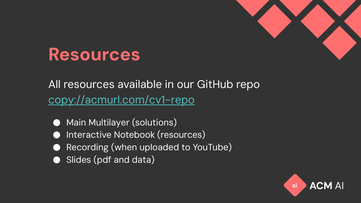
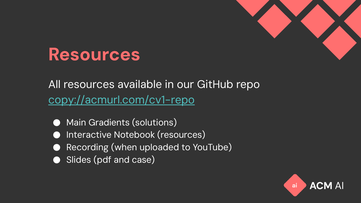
Multilayer: Multilayer -> Gradients (109, 123)
data: data -> case (143, 160)
